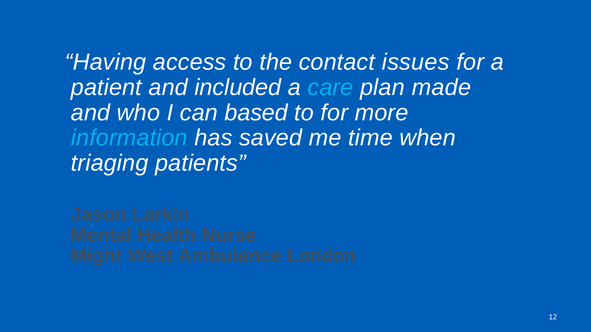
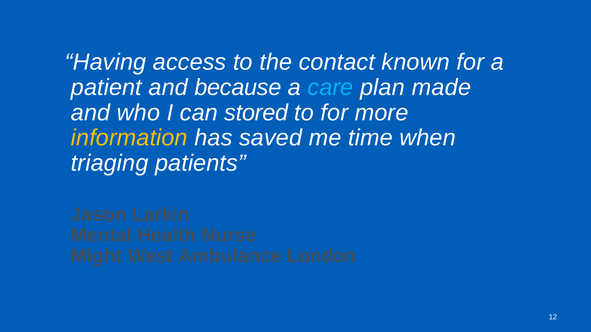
issues: issues -> known (416, 62)
included: included -> because (238, 88)
based: based -> stored (256, 113)
information colour: light blue -> yellow (129, 138)
